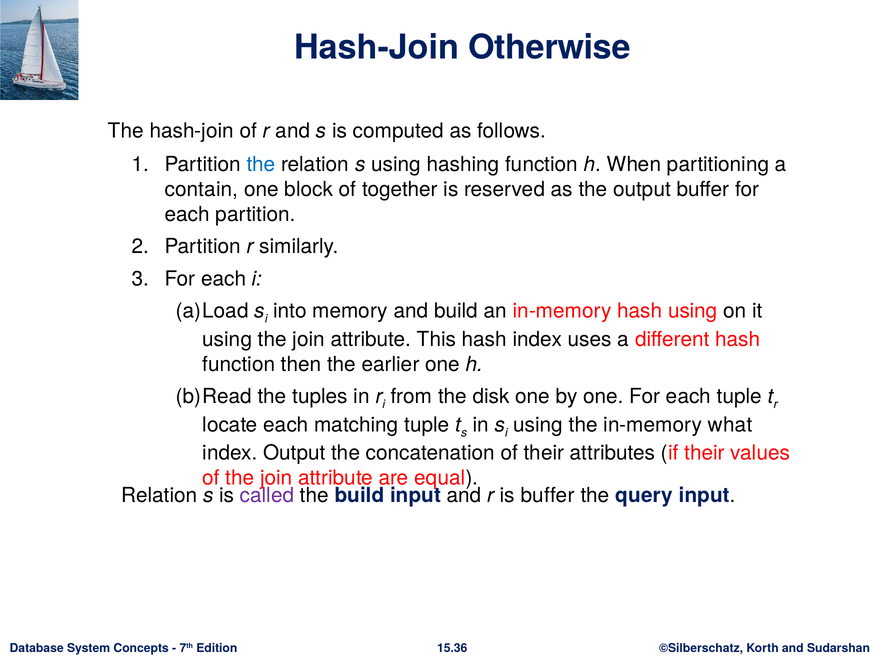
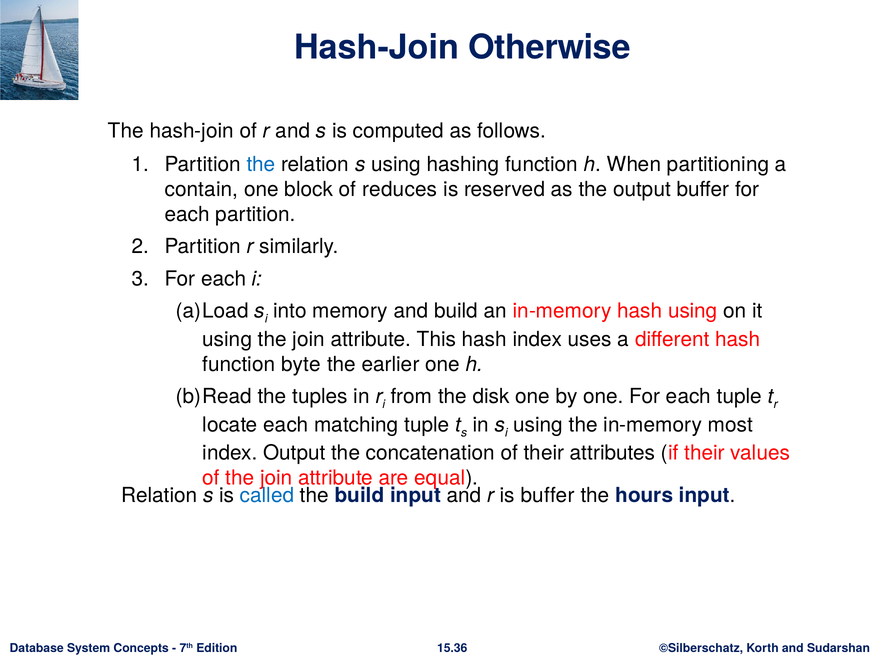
together: together -> reduces (400, 190)
then: then -> byte (301, 364)
what: what -> most (730, 425)
called colour: purple -> blue (267, 495)
query: query -> hours (644, 495)
